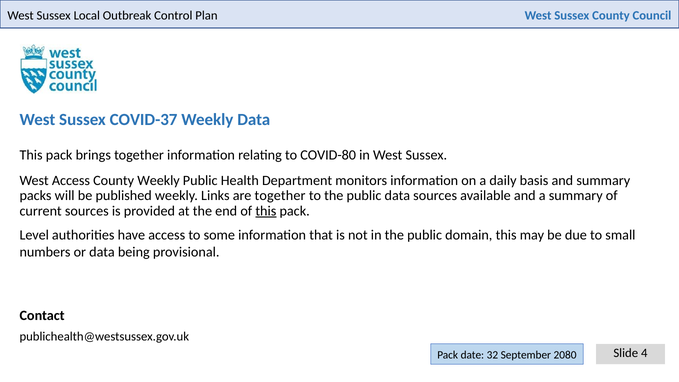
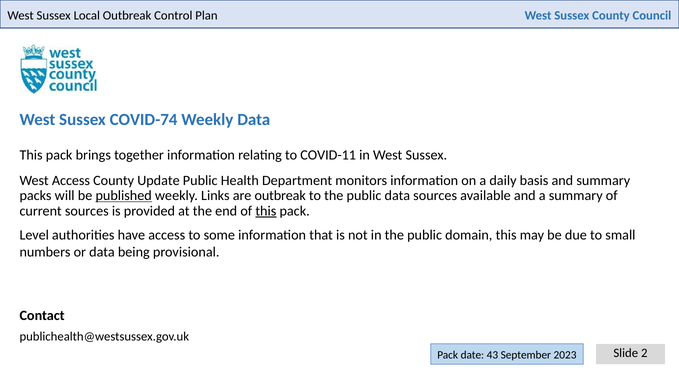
COVID-37: COVID-37 -> COVID-74 (144, 120)
COVID-80: COVID-80 -> COVID-11 (328, 155)
County Weekly: Weekly -> Update (158, 180)
published underline: none -> present (124, 196)
are together: together -> outbreak (280, 196)
4: 4 -> 2 (644, 353)
32: 32 -> 43 (492, 355)
2080: 2080 -> 2023 (565, 355)
